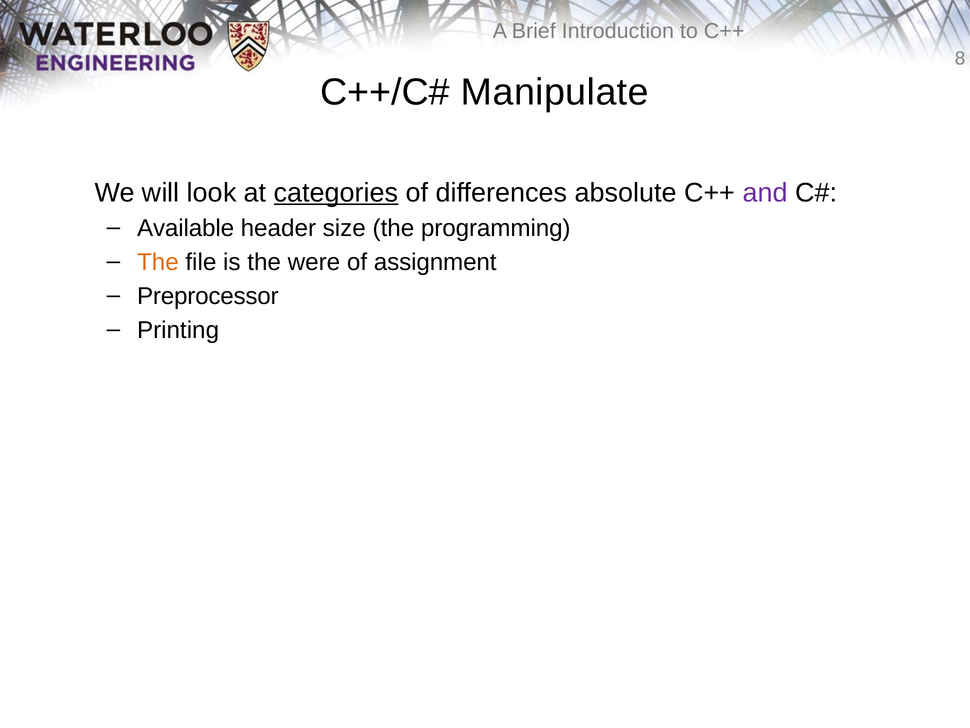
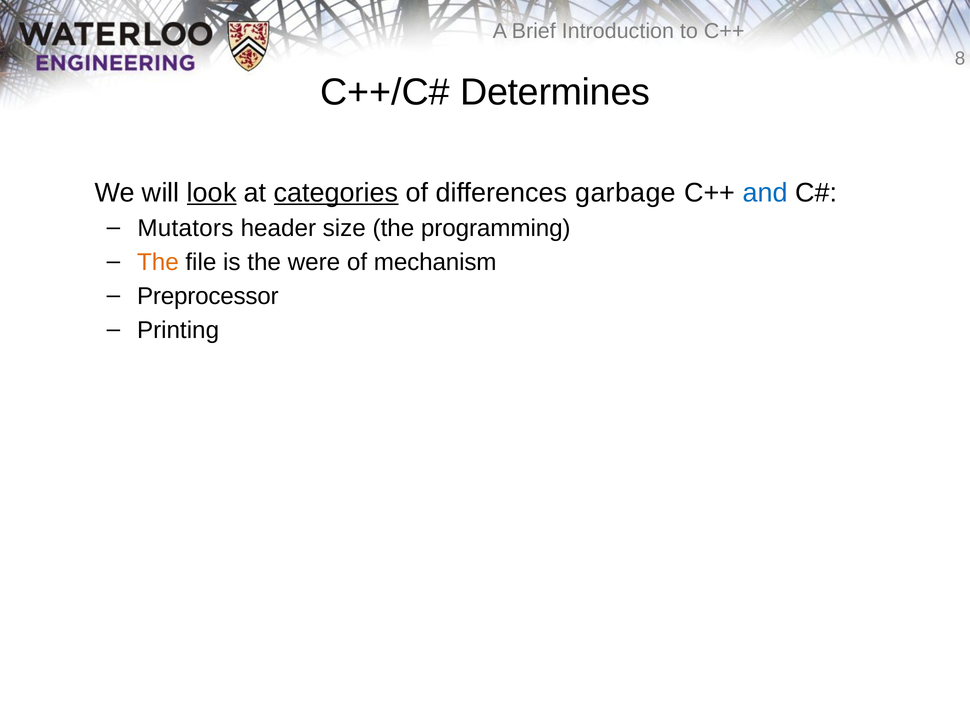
Manipulate: Manipulate -> Determines (555, 92)
look underline: none -> present (212, 193)
absolute: absolute -> garbage (626, 193)
and colour: purple -> blue (765, 193)
Available: Available -> Mutators (185, 228)
assignment: assignment -> mechanism (435, 262)
